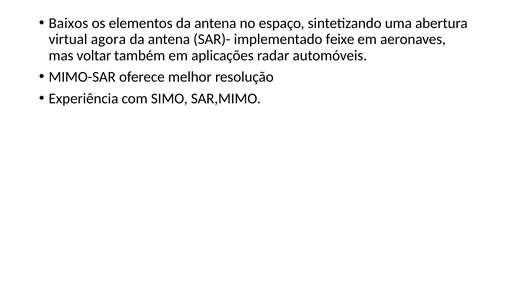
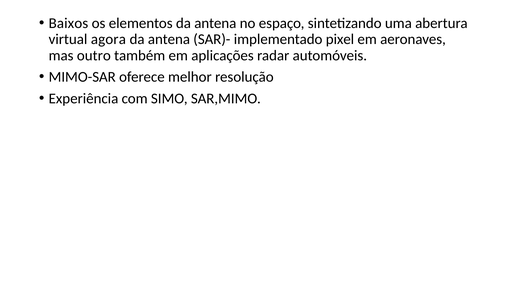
feixe: feixe -> pixel (340, 39)
voltar: voltar -> outro (94, 56)
